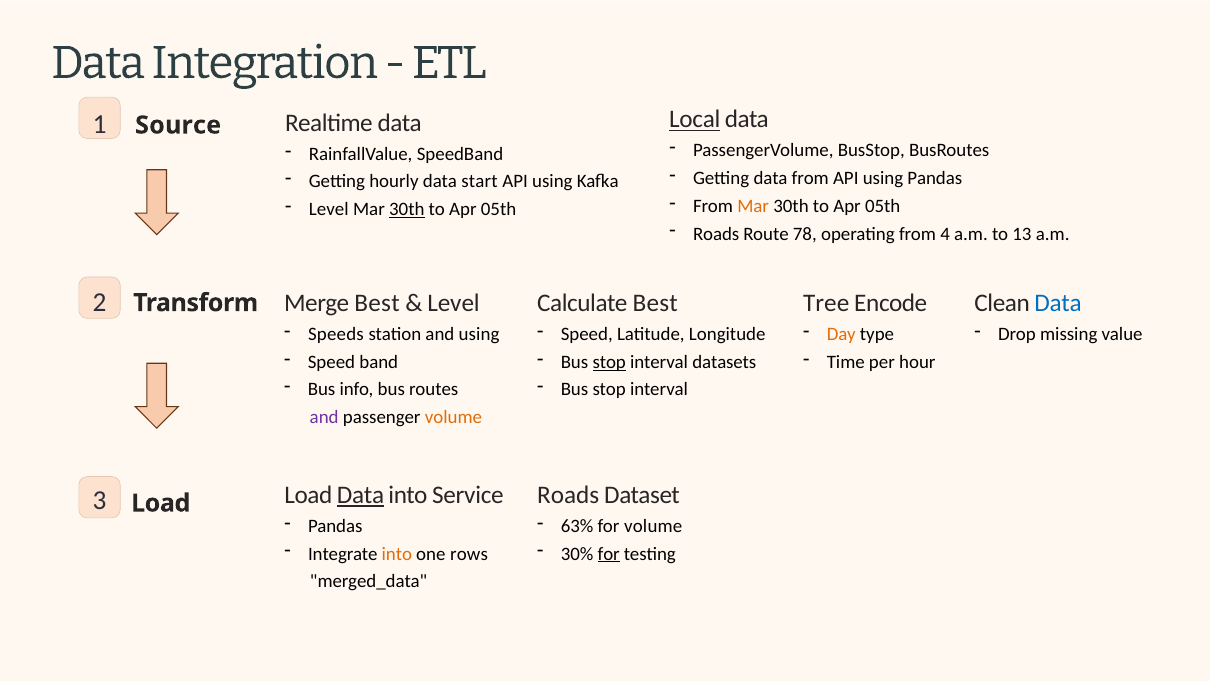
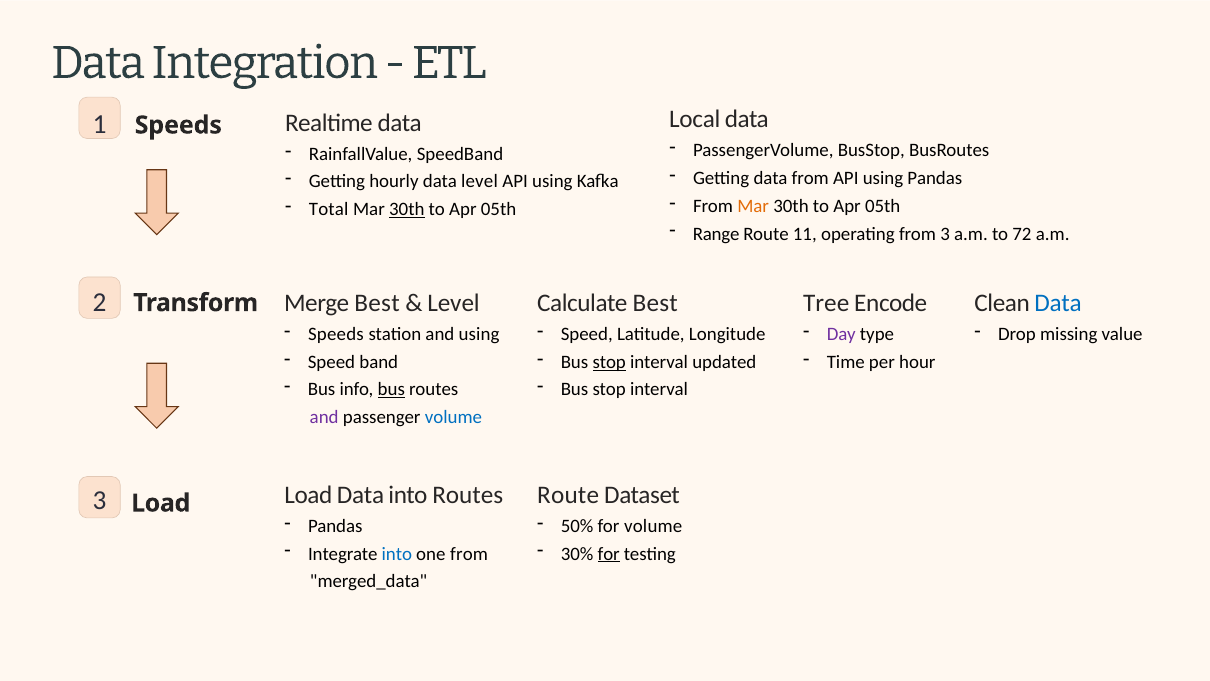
Local underline: present -> none (695, 120)
Source: Source -> Speeds (178, 125)
data start: start -> level (479, 182)
Level: Level -> Total (329, 209)
Roads: Roads -> Range (716, 234)
78: 78 -> 11 (805, 234)
from 4: 4 -> 3 (945, 234)
13: 13 -> 72 (1022, 234)
Day colour: orange -> purple (841, 334)
datasets: datasets -> updated (724, 362)
bus underline: none -> present (391, 389)
volume colour: orange -> blue (453, 417)
Data underline: present -> none (360, 495)
into Service: Service -> Routes (468, 495)
Roads: Roads -> Route (568, 495)
63%: 63% -> 50% (577, 526)
into colour: orange -> blue (397, 553)
one rows: rows -> from (469, 553)
